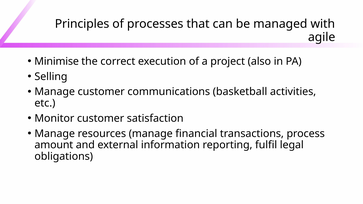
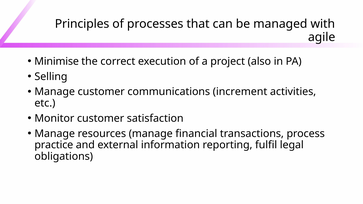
basketball: basketball -> increment (240, 92)
amount: amount -> practice (54, 145)
